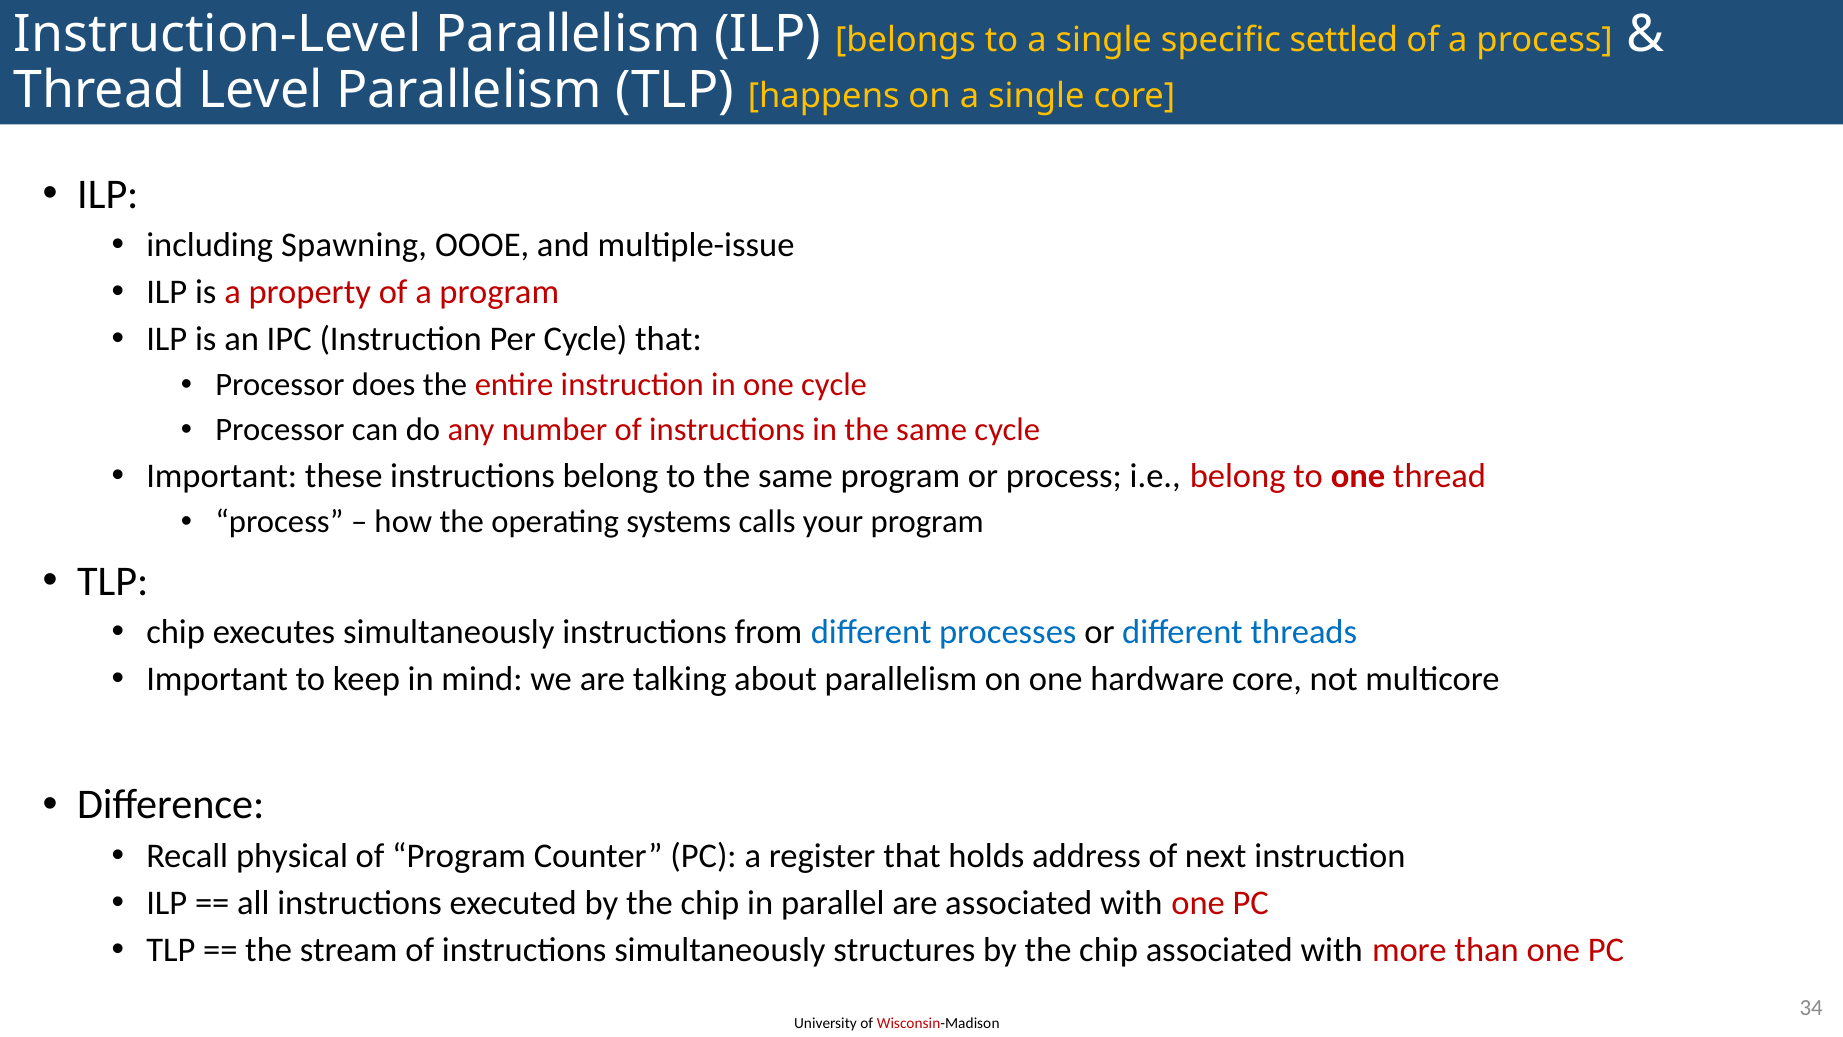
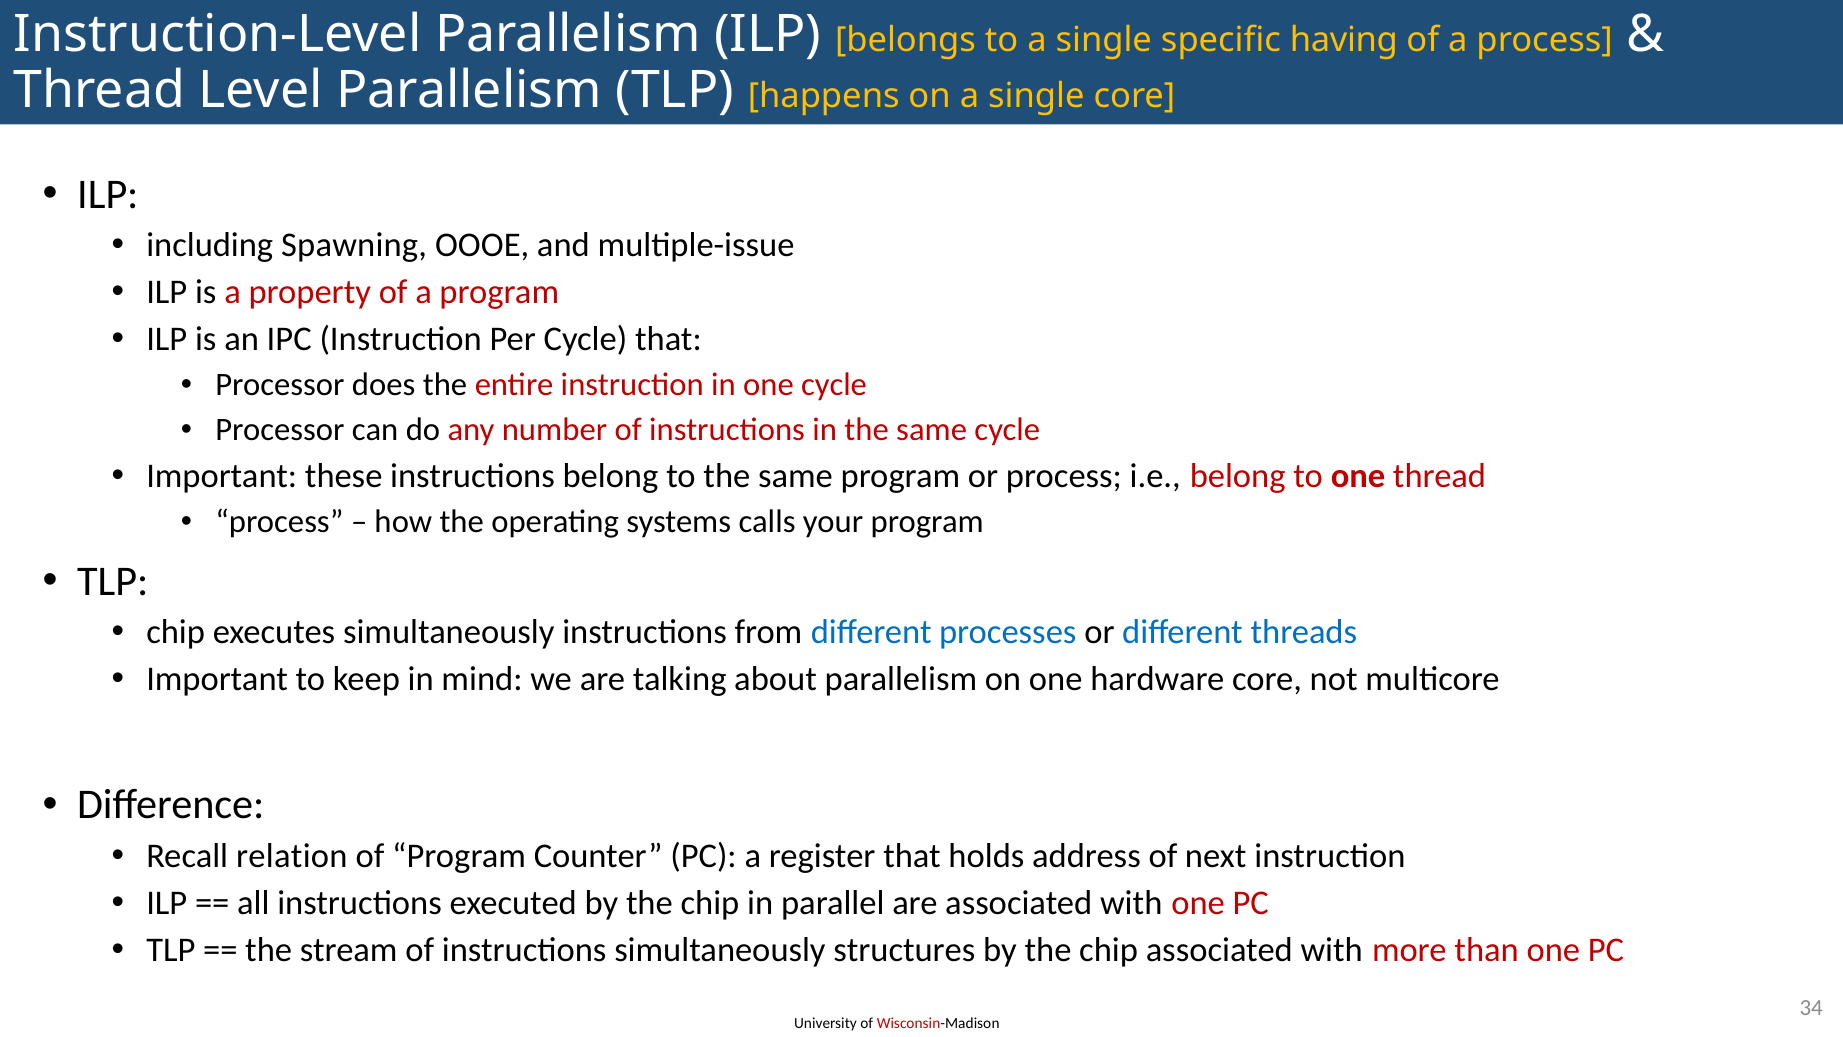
settled: settled -> having (1344, 40)
physical: physical -> relation (292, 856)
